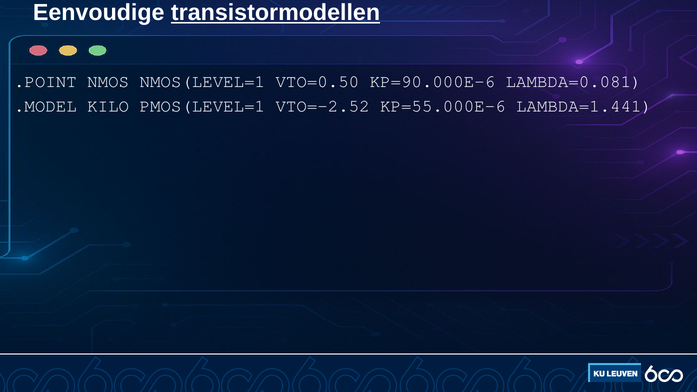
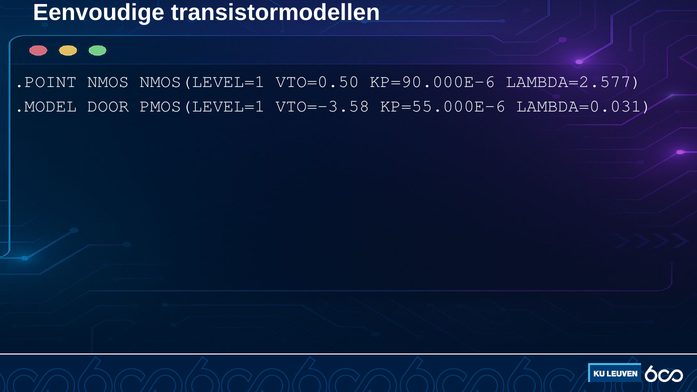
transistormodellen underline: present -> none (276, 13)
LAMBDA=0.081: LAMBDA=0.081 -> LAMBDA=2.577 (574, 81)
KILO: KILO -> DOOR (108, 106)
VTO=-2.52: VTO=-2.52 -> VTO=-3.58 (323, 106)
LAMBDA=1.441: LAMBDA=1.441 -> LAMBDA=0.031 (584, 106)
